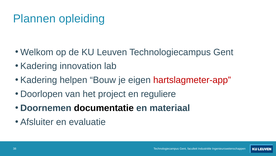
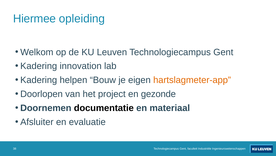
Plannen: Plannen -> Hiermee (34, 19)
hartslagmeter-app colour: red -> orange (192, 80)
reguliere: reguliere -> gezonde (158, 94)
